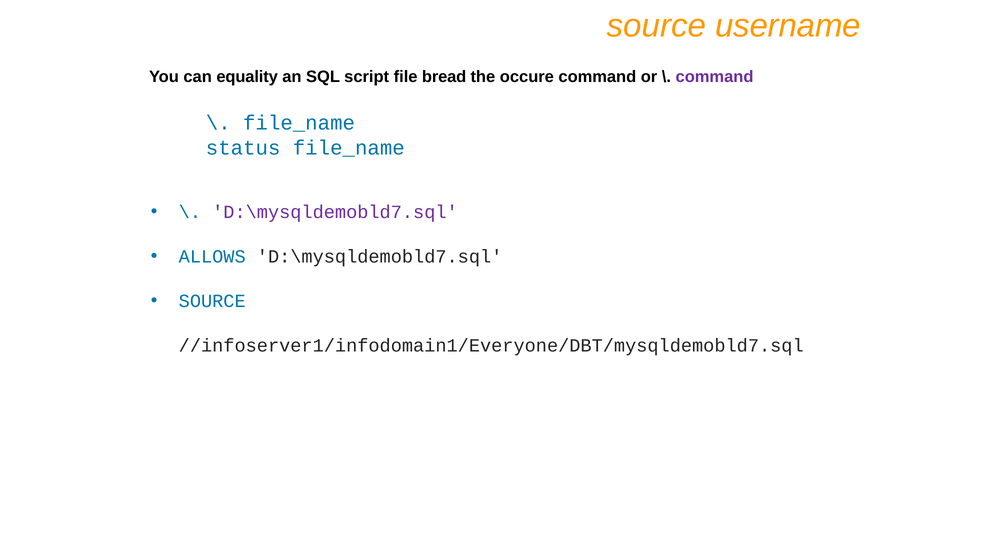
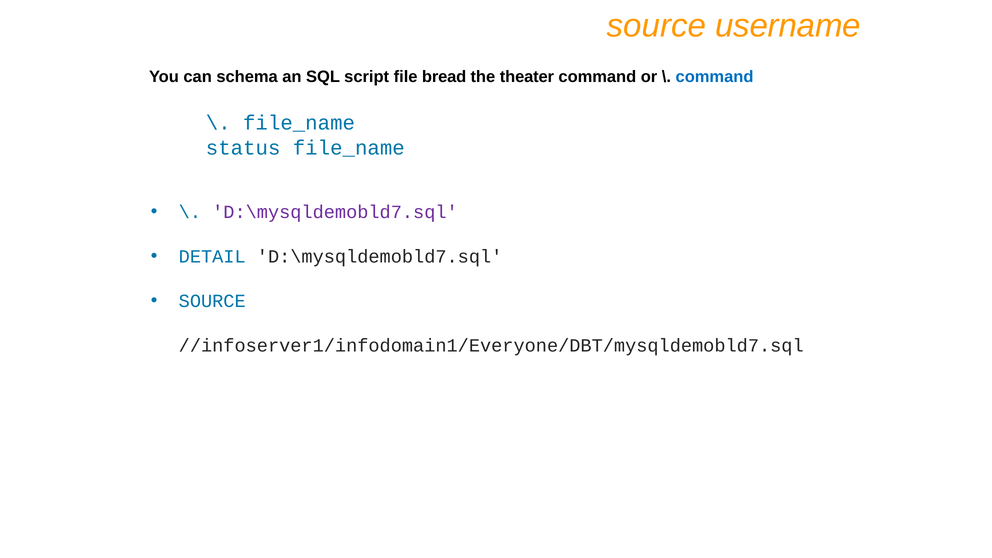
equality: equality -> schema (247, 77)
occure: occure -> theater (527, 77)
command colour: purple -> blue (715, 77)
ALLOWS: ALLOWS -> DETAIL (212, 257)
